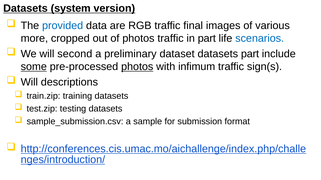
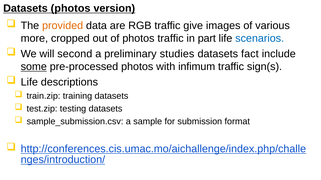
Datasets system: system -> photos (71, 8)
provided colour: blue -> orange (63, 26)
final: final -> give (193, 26)
dataset: dataset -> studies (177, 54)
datasets part: part -> fact (250, 54)
photos underline: present -> none (137, 67)
Will: Will -> Life (29, 82)
